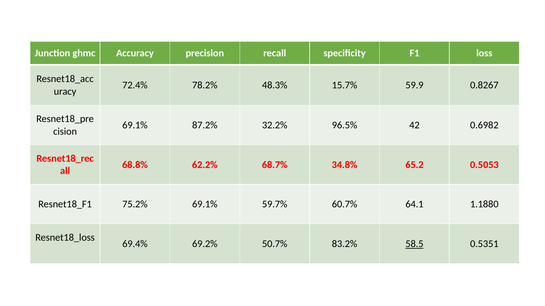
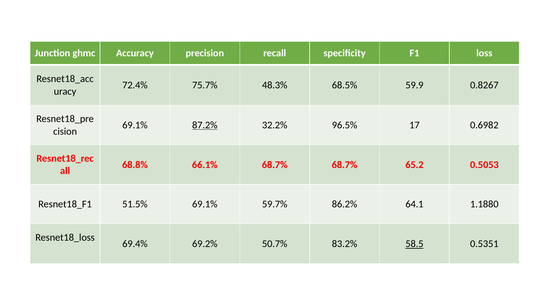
78.2%: 78.2% -> 75.7% (205, 85)
15.7%: 15.7% -> 68.5% (345, 85)
87.2% underline: none -> present (205, 125)
42: 42 -> 17 (414, 125)
62.2%: 62.2% -> 66.1% (205, 165)
68.7% 34.8%: 34.8% -> 68.7% (345, 165)
75.2%: 75.2% -> 51.5% (135, 205)
60.7%: 60.7% -> 86.2% (345, 205)
